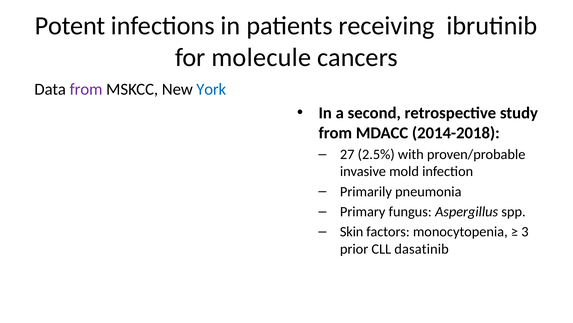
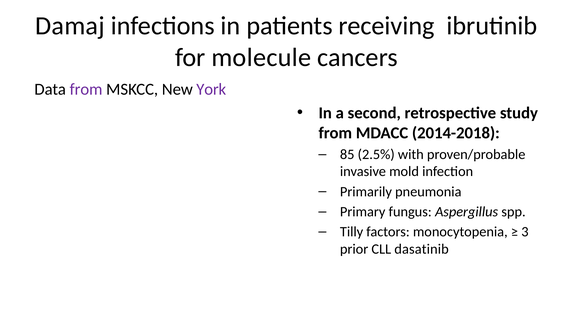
Potent: Potent -> Damaj (70, 26)
York colour: blue -> purple (211, 89)
27: 27 -> 85 (347, 154)
Skin: Skin -> Tilly (352, 231)
